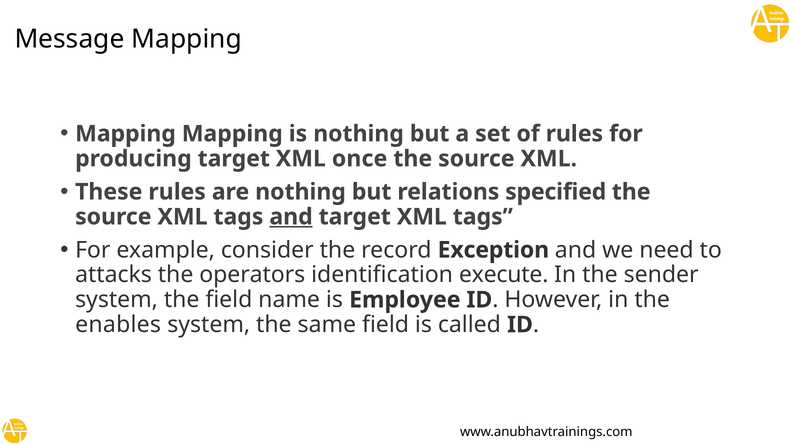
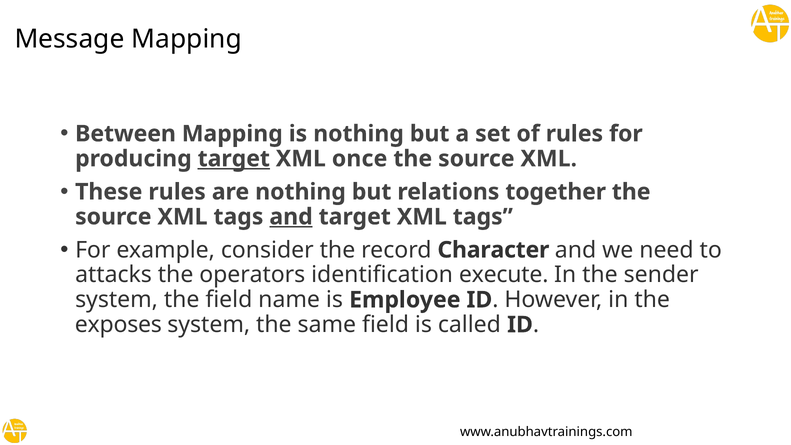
Mapping: Mapping -> Between (126, 134)
target underline: none -> present (234, 159)
specified: specified -> together (556, 192)
Exception: Exception -> Character (493, 250)
enables: enables -> exposes (118, 325)
